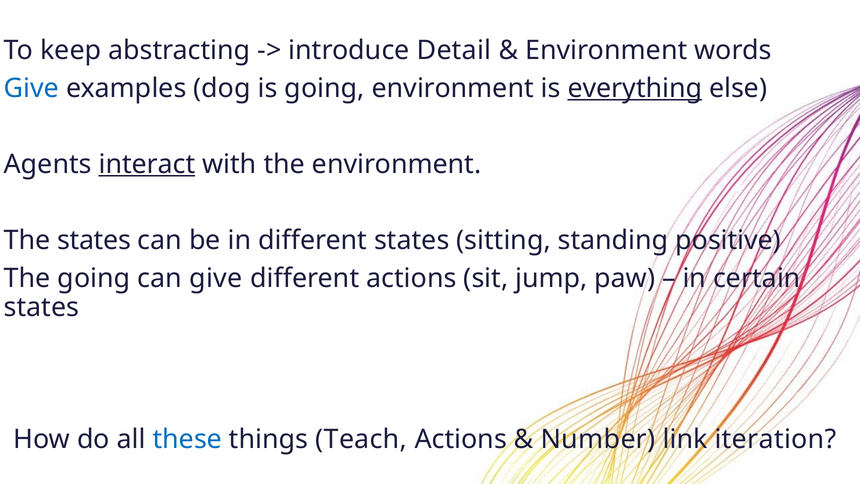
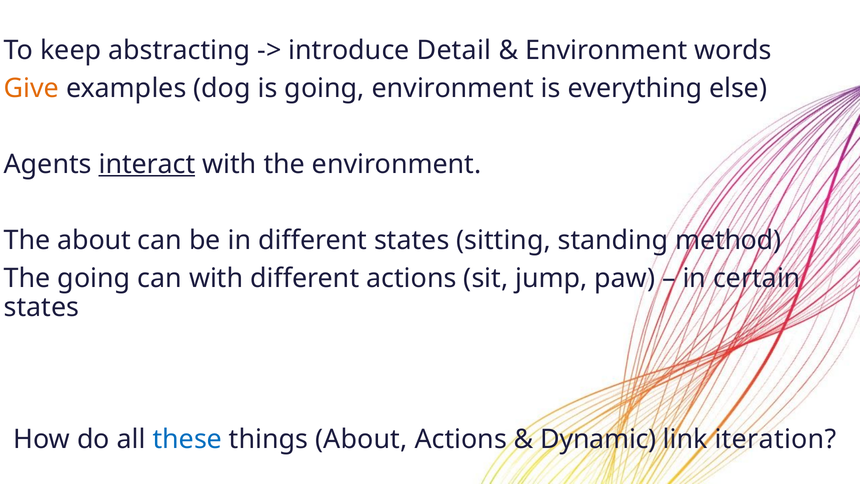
Give colour: blue -> orange (31, 88)
everything underline: present -> none (635, 88)
The states: states -> about (94, 240)
positive: positive -> method (728, 240)
can give: give -> with (216, 278)
things Teach: Teach -> About (361, 439)
Number: Number -> Dynamic (598, 439)
